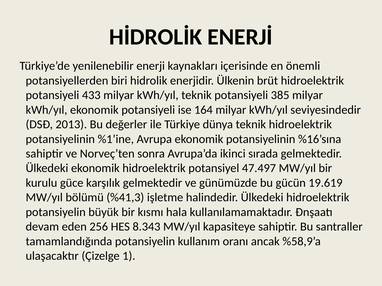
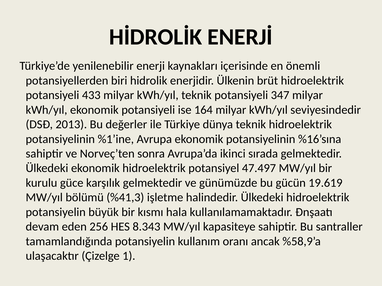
385: 385 -> 347 (280, 95)
